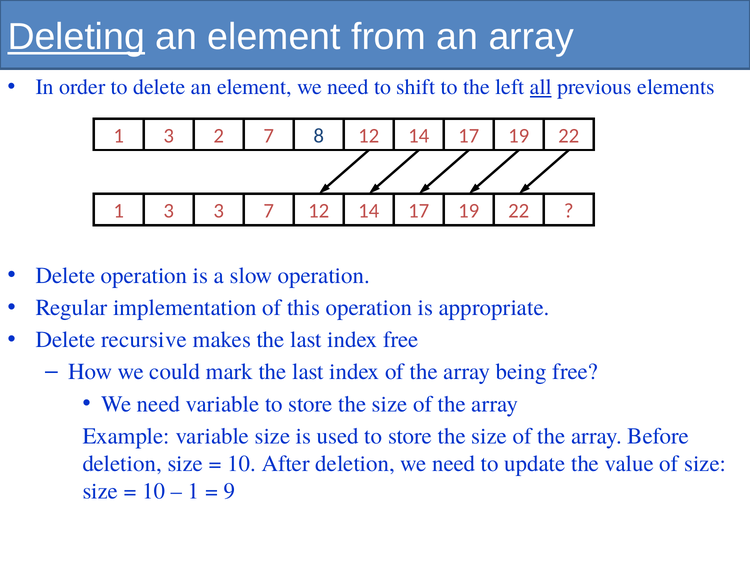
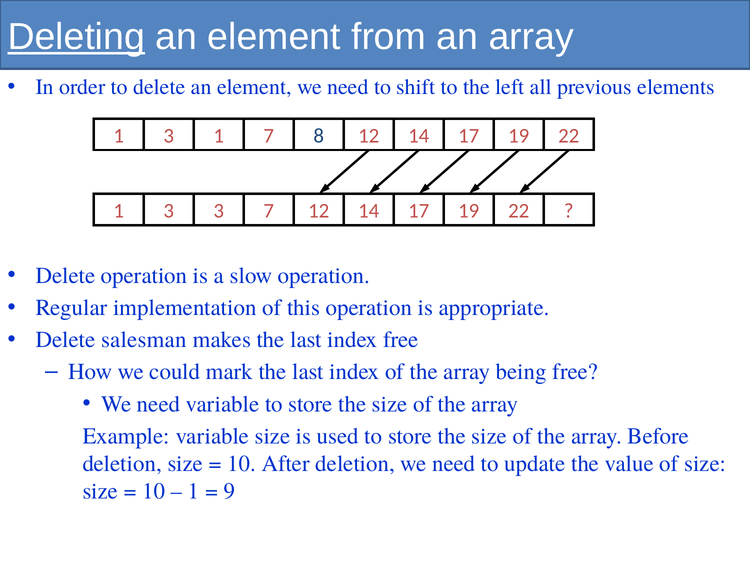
all underline: present -> none (541, 87)
3 2: 2 -> 1 (219, 136)
recursive: recursive -> salesman (144, 339)
